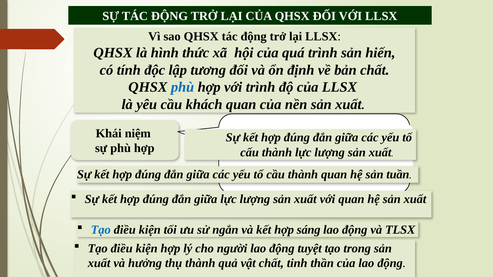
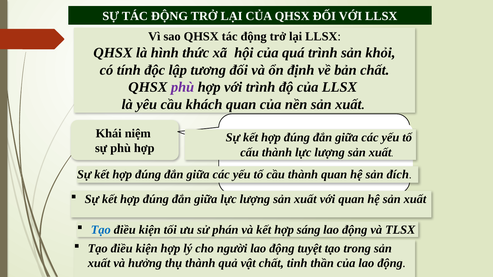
hiến: hiến -> khỏi (380, 53)
phù colour: blue -> purple (183, 87)
tuần: tuần -> đích (398, 175)
ngắn: ngắn -> phán (225, 230)
